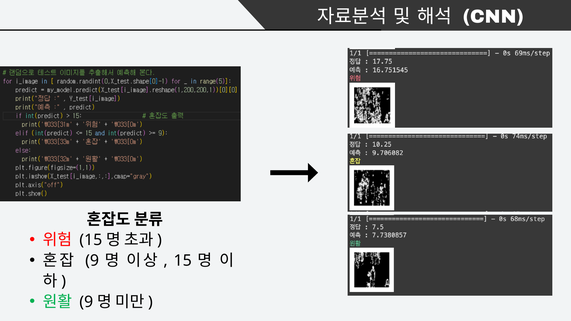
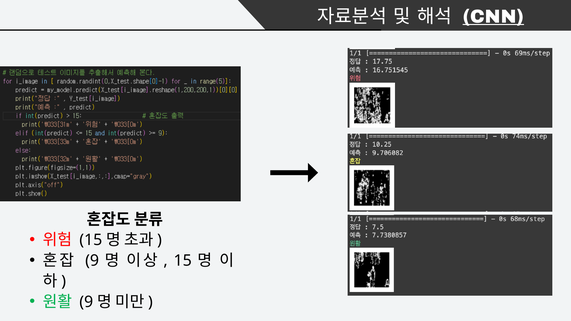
CNN underline: none -> present (493, 16)
